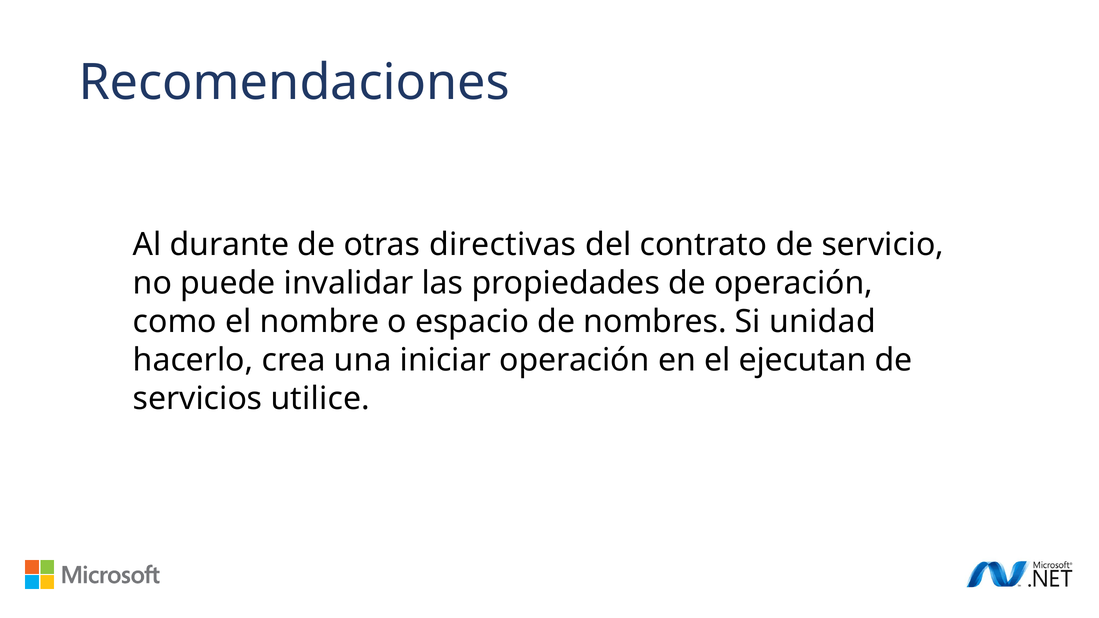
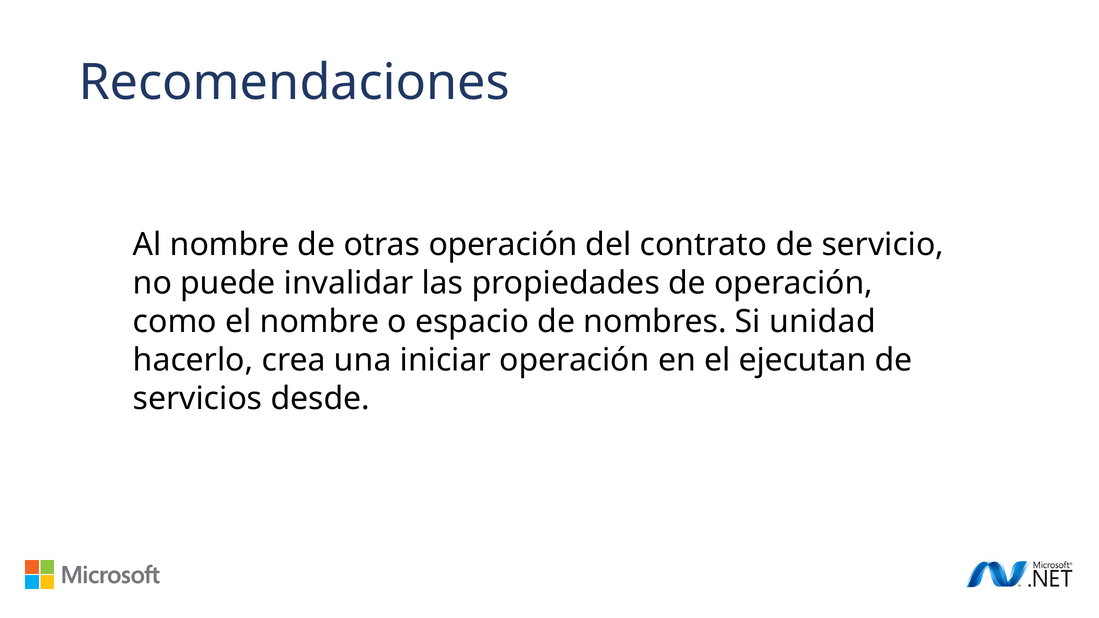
Al durante: durante -> nombre (230, 245)
otras directivas: directivas -> operación (503, 245)
utilice: utilice -> desde (320, 399)
